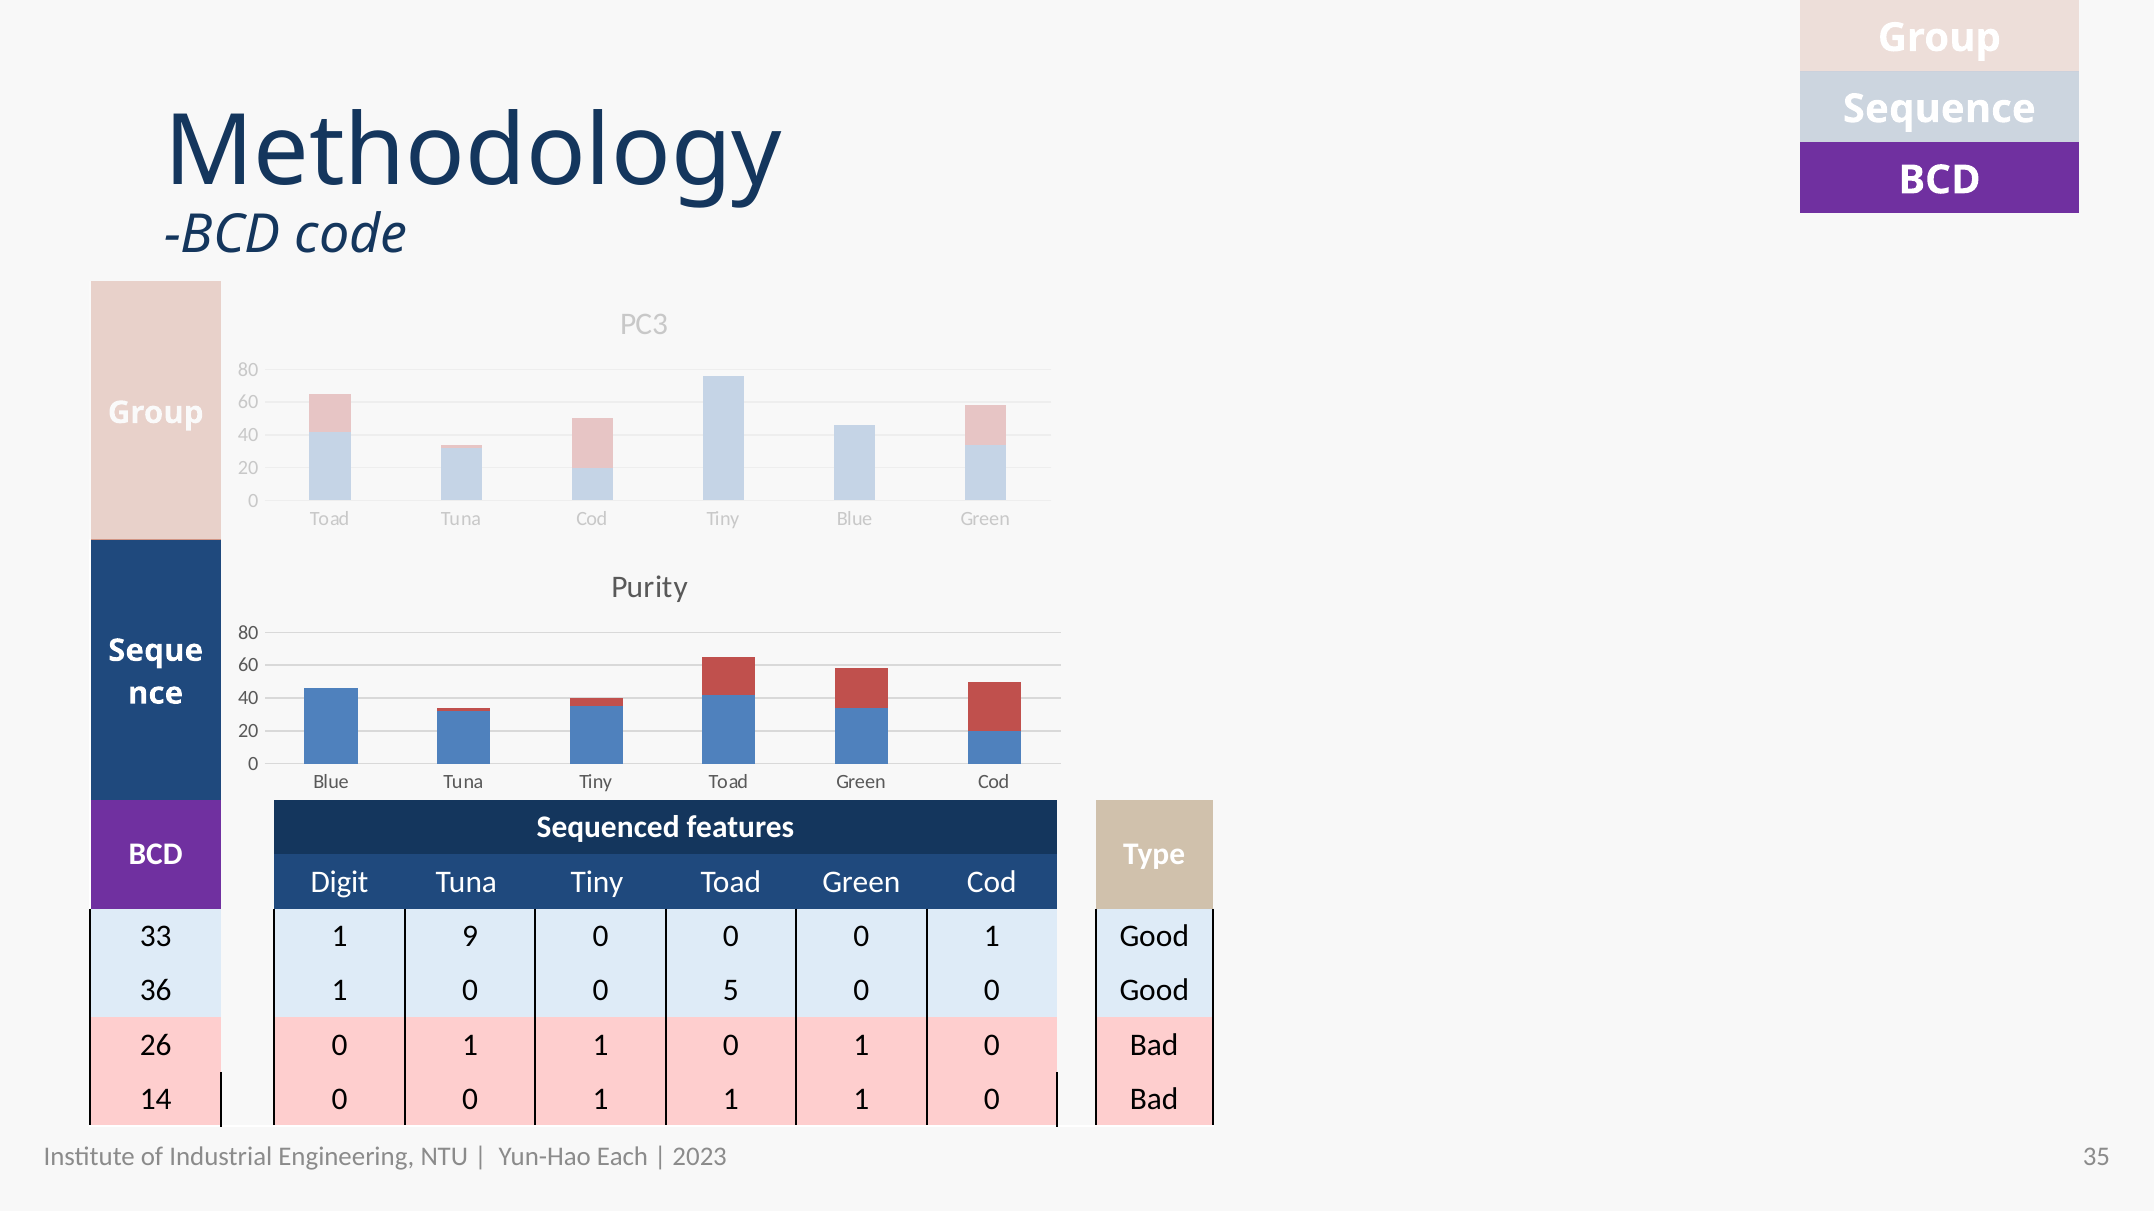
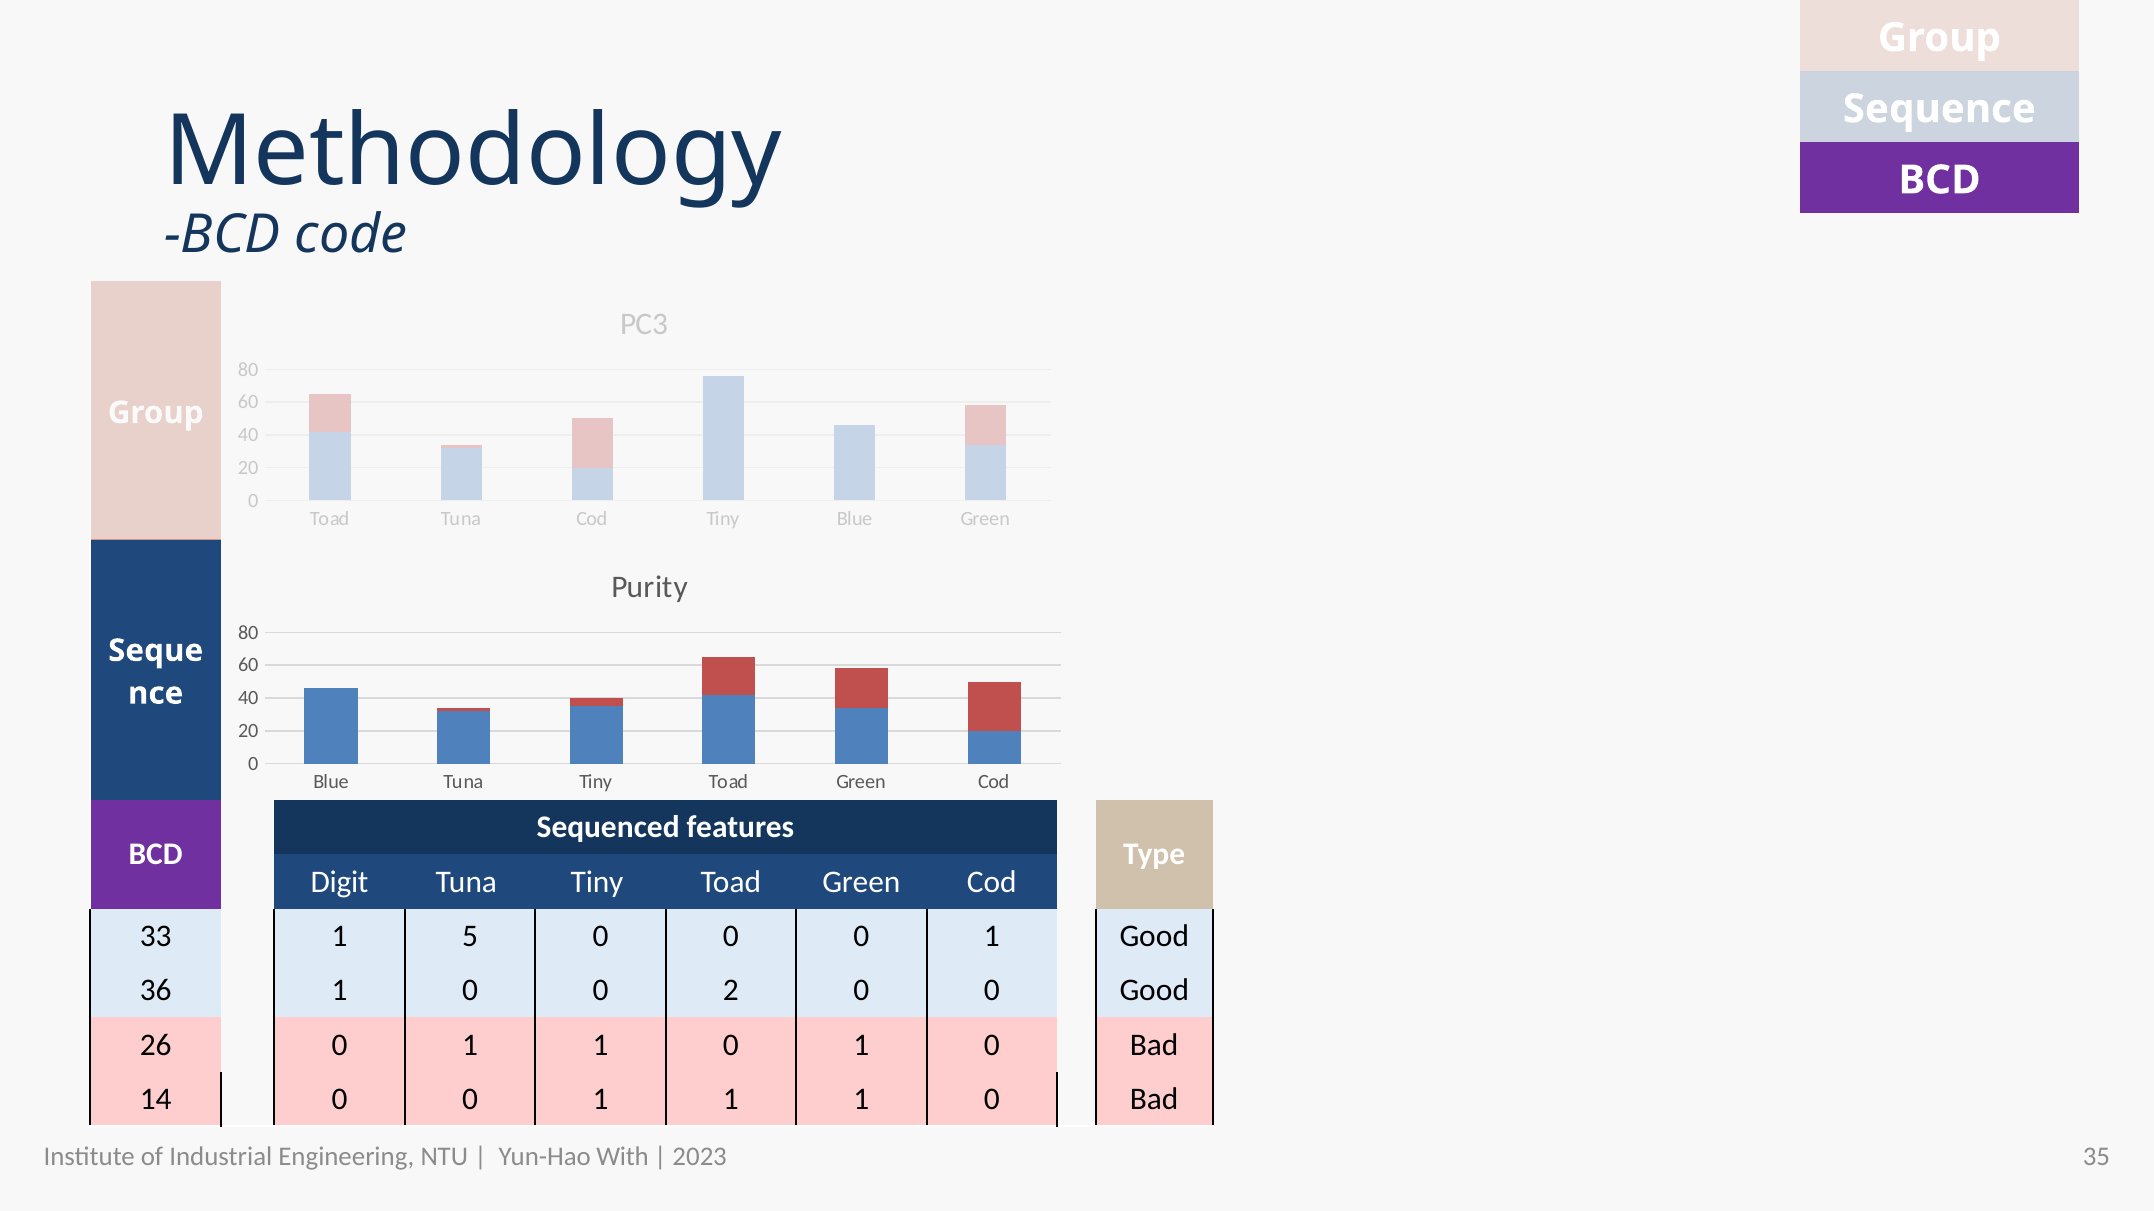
33 1 9: 9 -> 5 (470, 937)
0 0 5: 5 -> 2 (731, 991)
Each: Each -> With (623, 1157)
